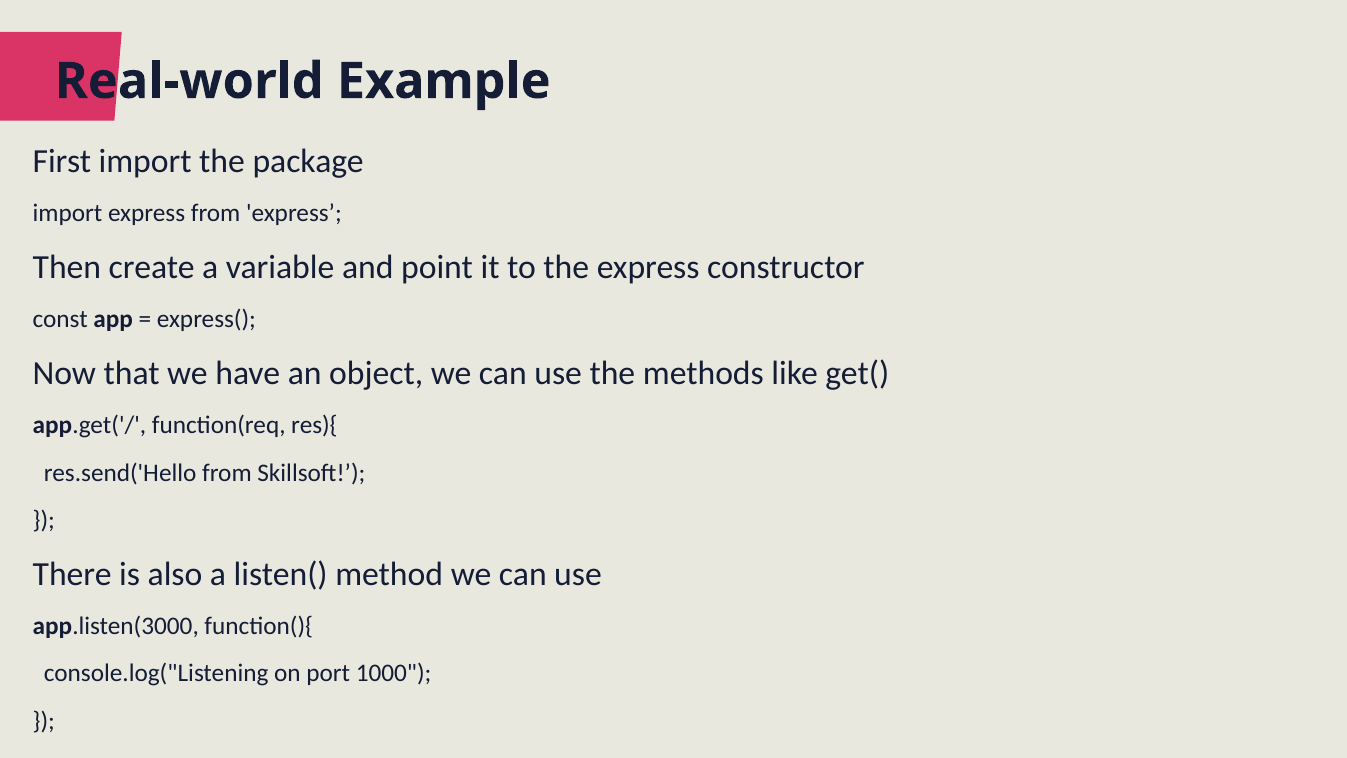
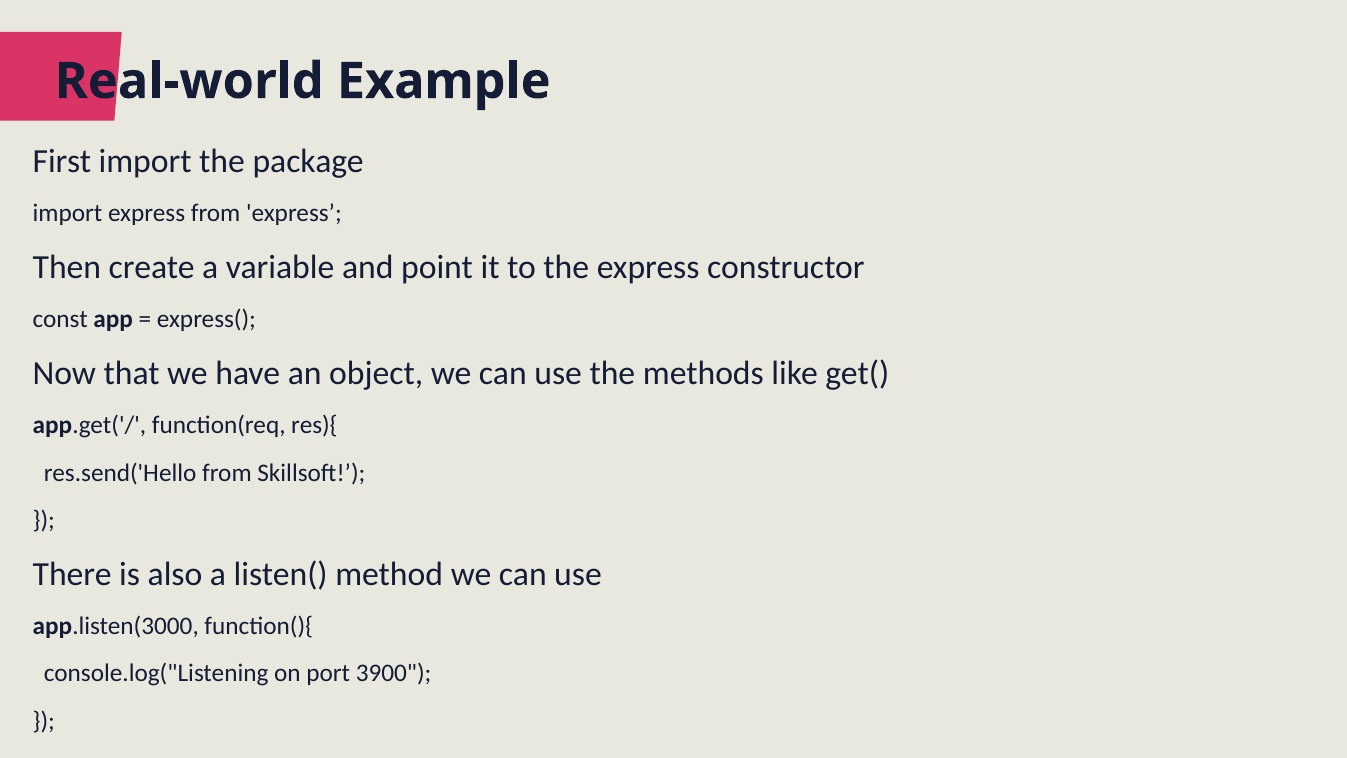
1000: 1000 -> 3900 (394, 673)
